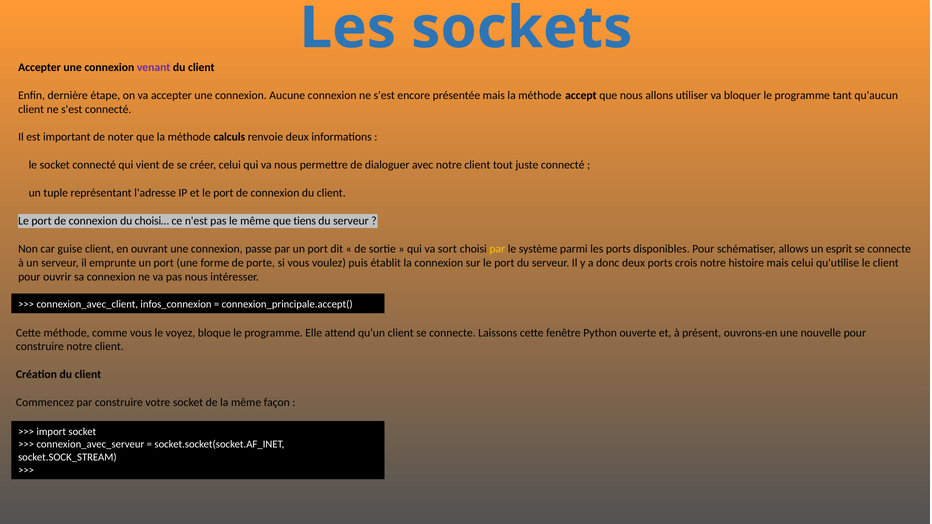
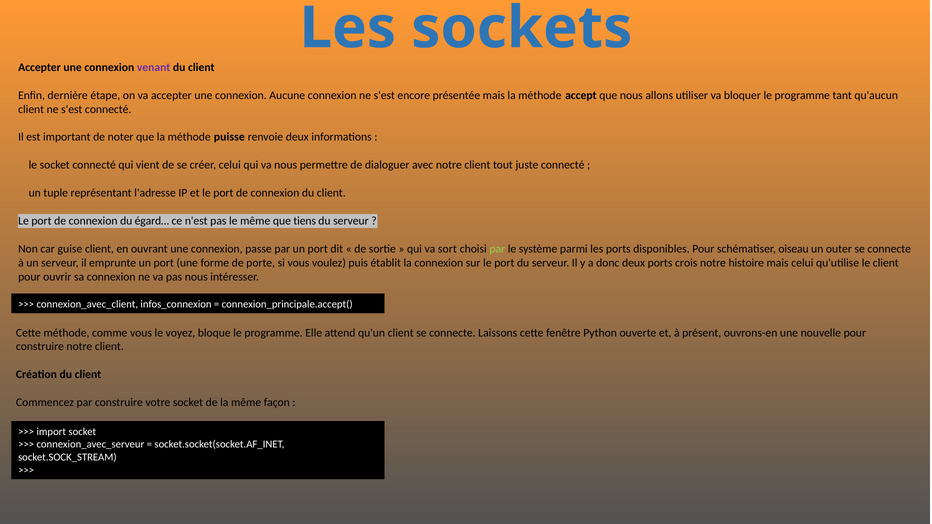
calculs: calculs -> puisse (229, 137)
choisi…: choisi… -> égard… (152, 221)
par colour: yellow -> light green (497, 249)
allows: allows -> oiseau (794, 249)
esprit: esprit -> outer (839, 249)
